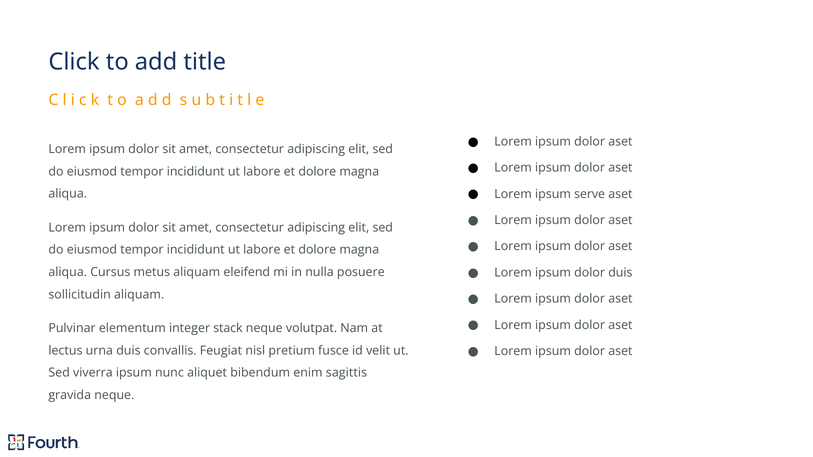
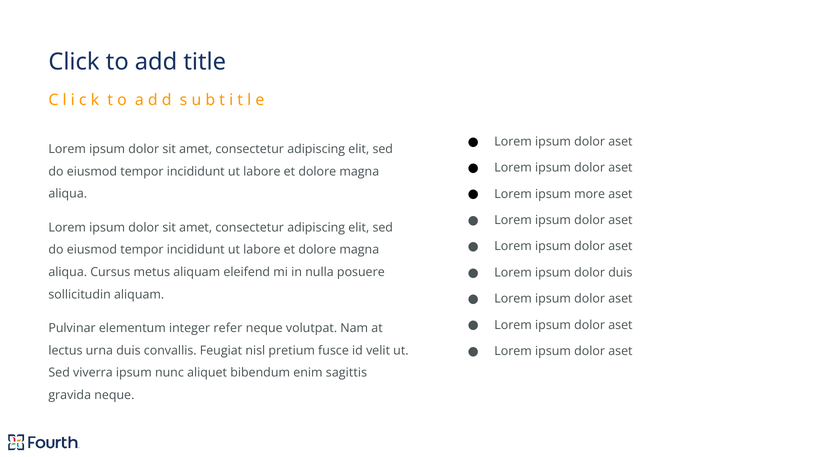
serve: serve -> more (590, 194)
stack: stack -> refer (228, 328)
